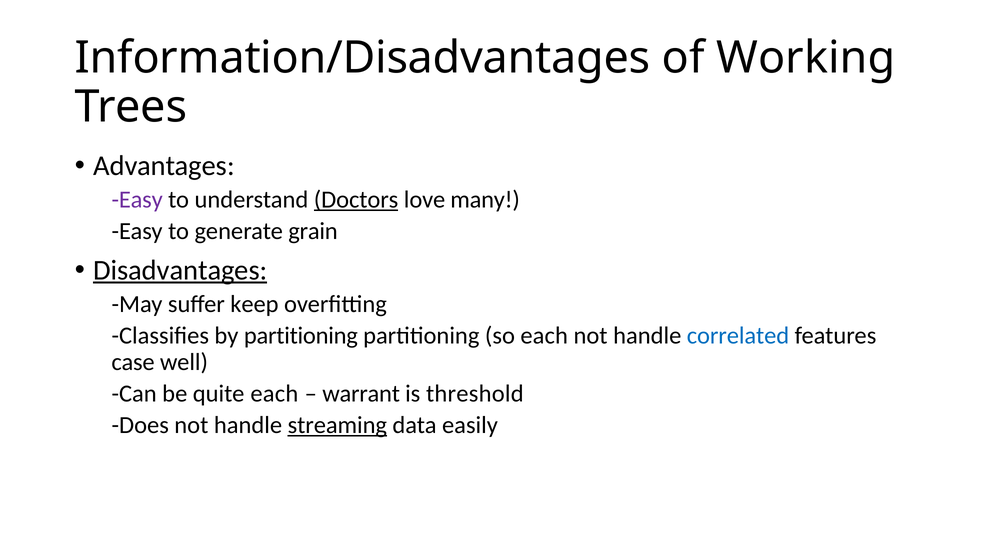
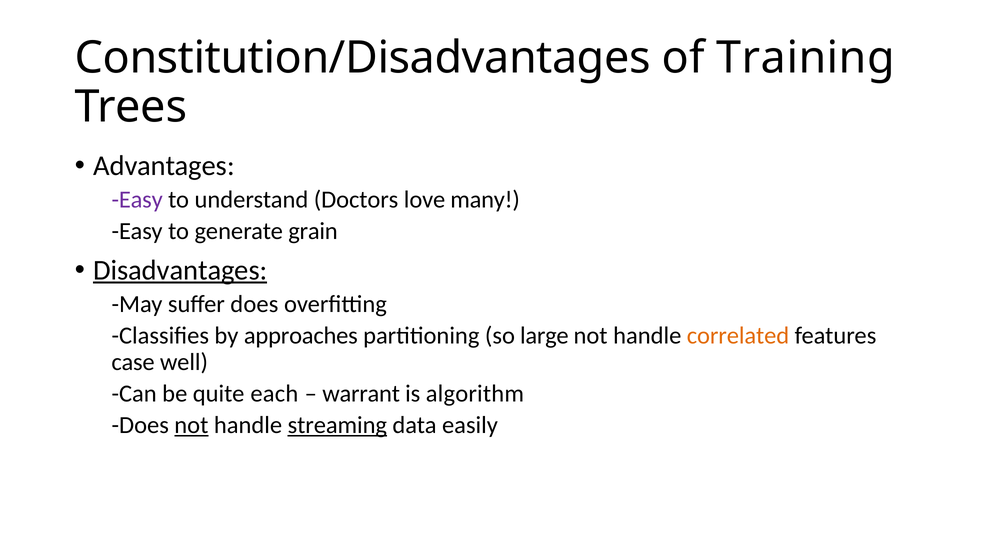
Information/Disadvantages: Information/Disadvantages -> Constitution/Disadvantages (363, 58)
Working: Working -> Training (806, 58)
Doctors underline: present -> none (356, 200)
suffer keep: keep -> does (254, 304)
by partitioning: partitioning -> approaches (301, 336)
so each: each -> large (544, 336)
correlated colour: blue -> orange (738, 336)
threshold: threshold -> algorithm (475, 394)
not underline: none -> present (191, 425)
